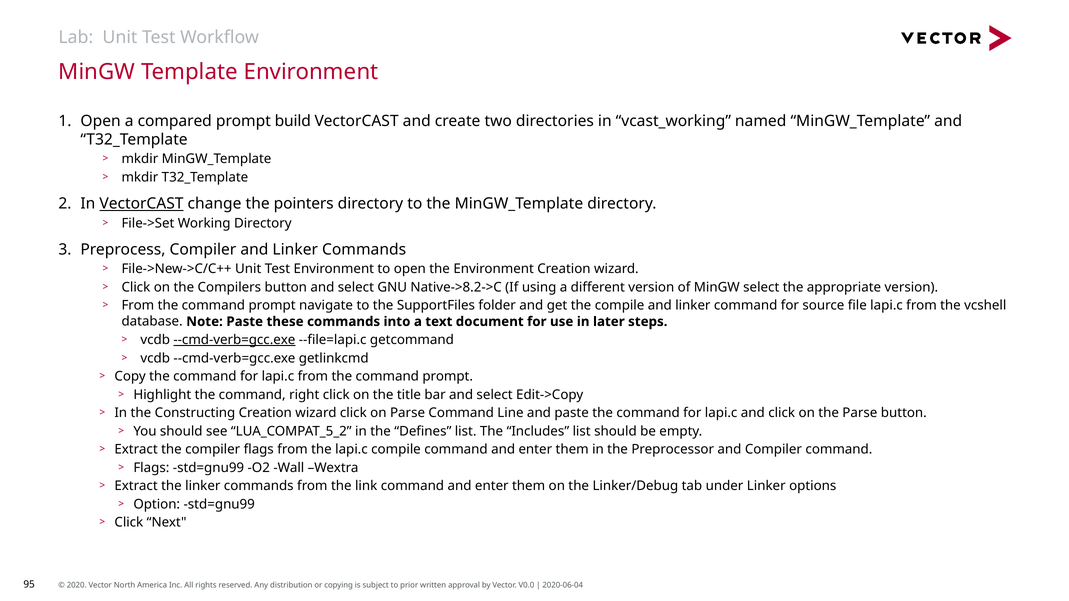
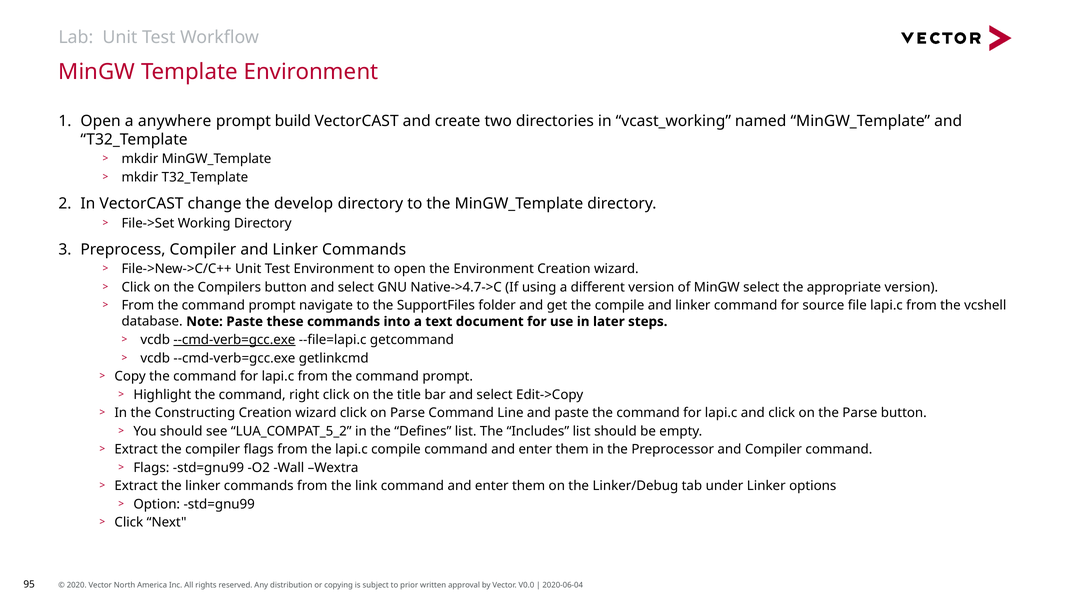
compared: compared -> anywhere (175, 121)
VectorCAST underline: present -> none (141, 204)
pointers: pointers -> develop (304, 204)
Native->8.2->C: Native->8.2->C -> Native->4.7->C (456, 287)
